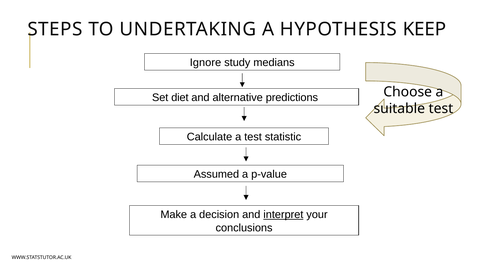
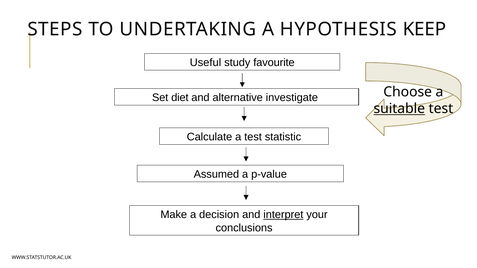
Ignore: Ignore -> Useful (205, 63)
medians: medians -> favourite (274, 63)
predictions: predictions -> investigate (292, 98)
suitable underline: none -> present (399, 109)
